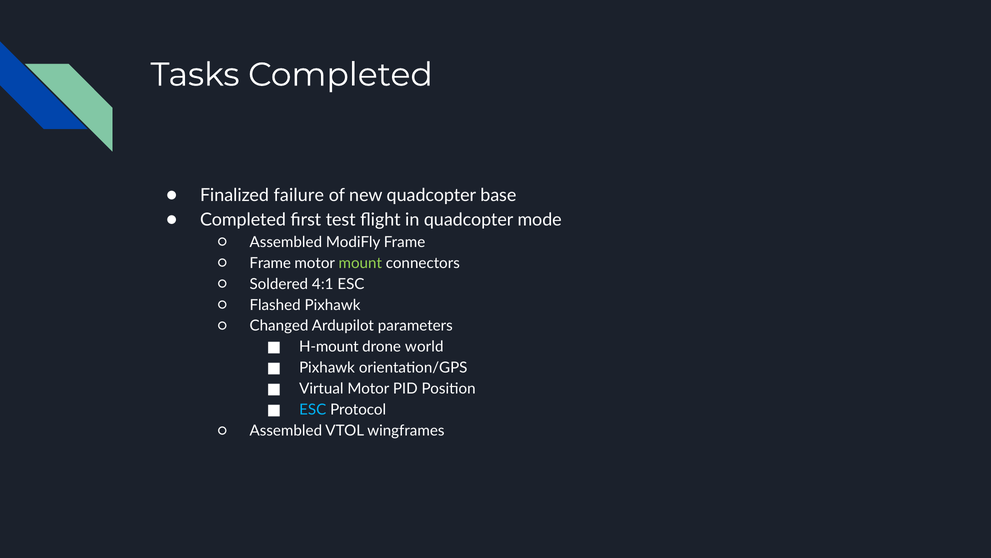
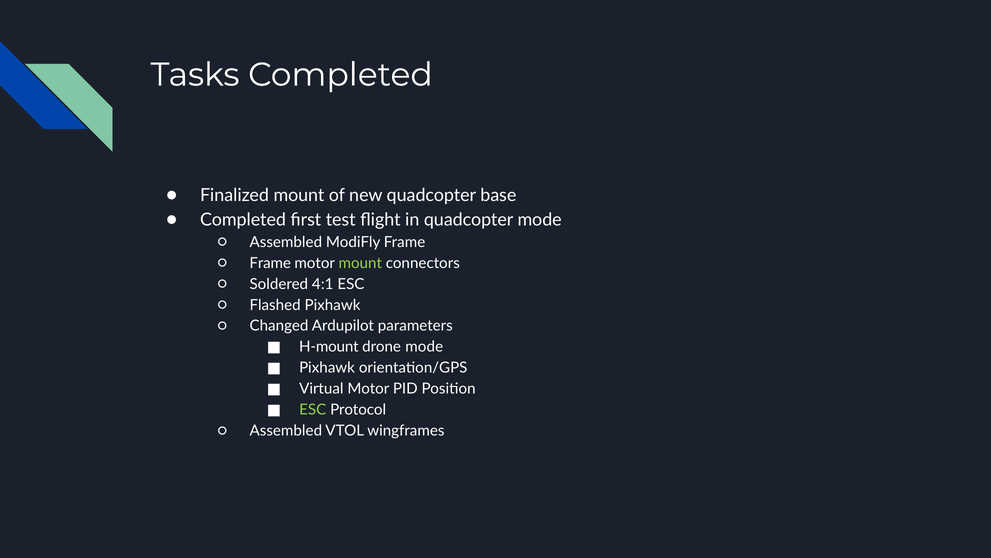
Finalized failure: failure -> mount (299, 195)
drone world: world -> mode (424, 347)
ESC colour: light blue -> light green (313, 409)
